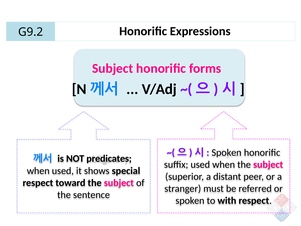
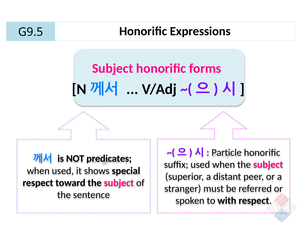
G9.2: G9.2 -> G9.5 (31, 32)
Spoken: Spoken -> Particle (227, 152)
